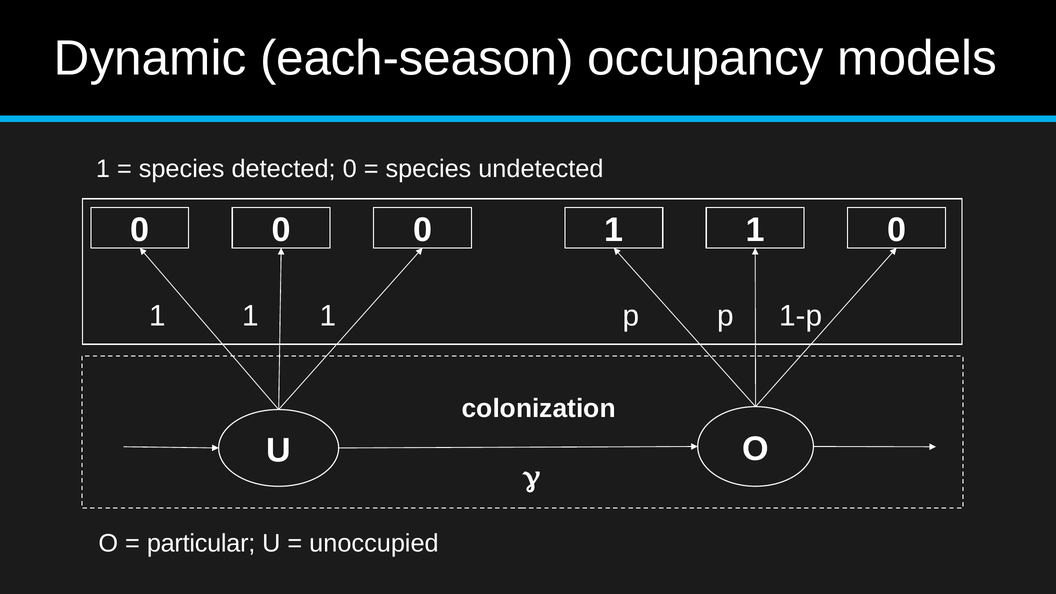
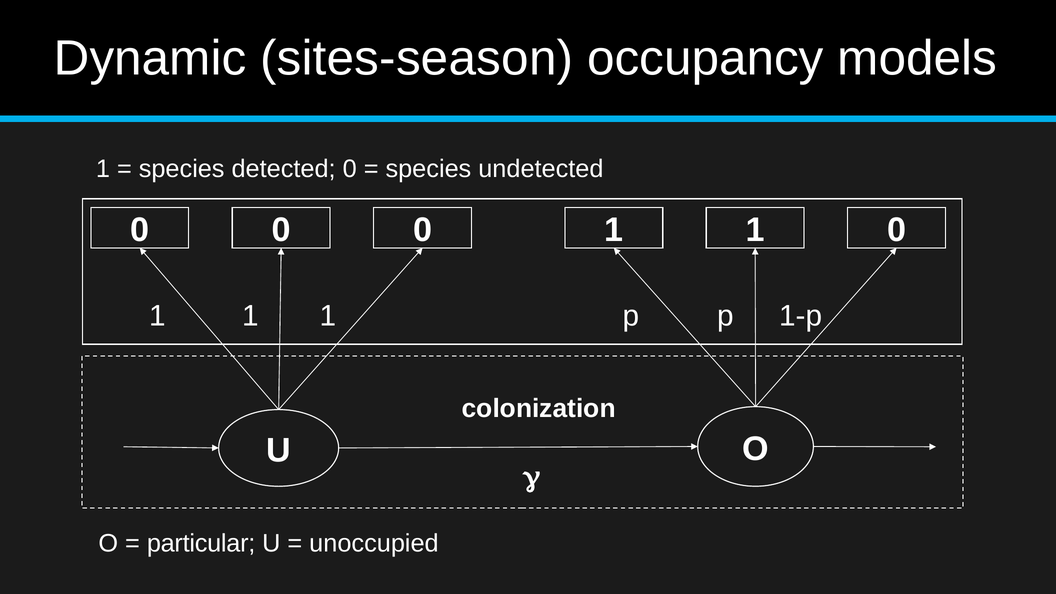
each-season: each-season -> sites-season (417, 58)
